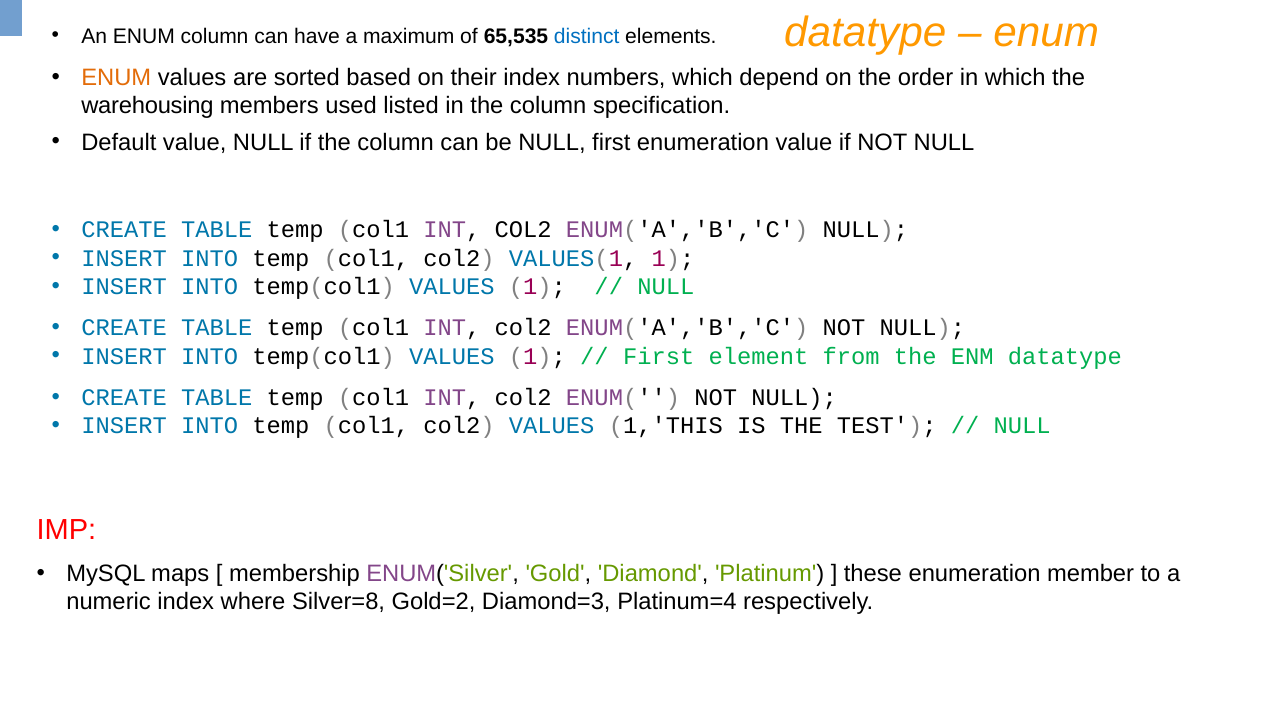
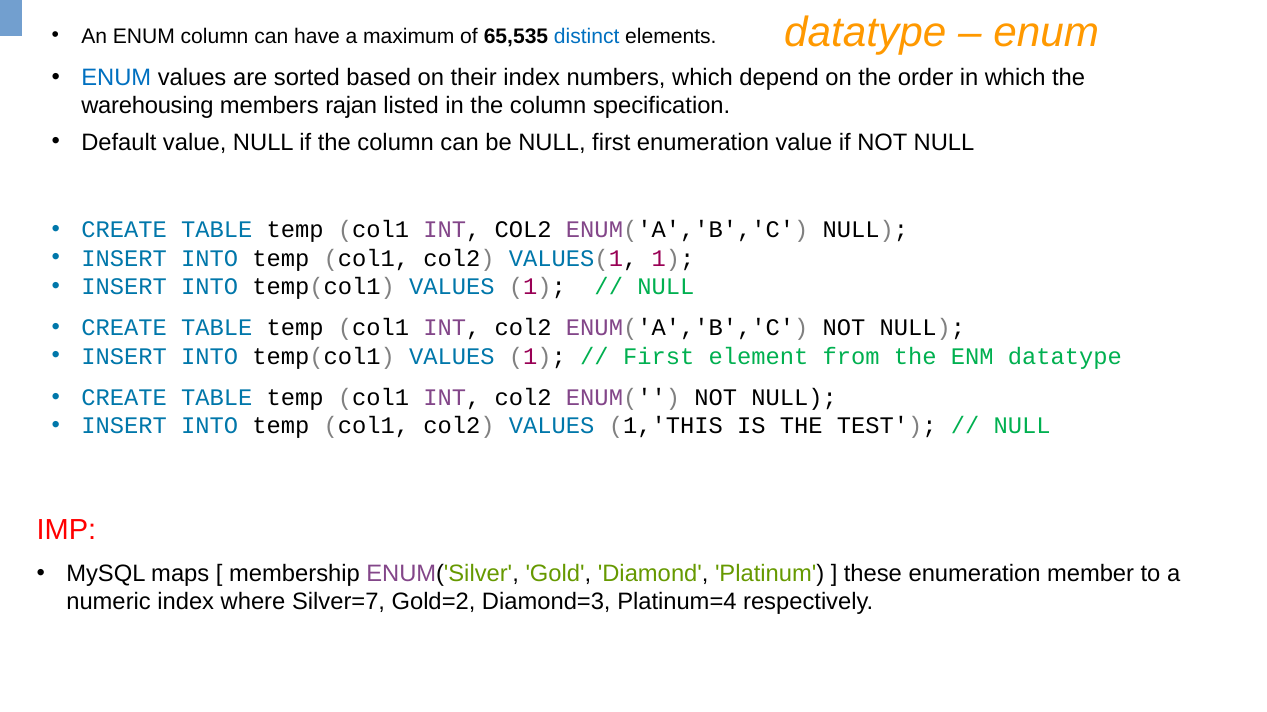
ENUM colour: orange -> blue (116, 78)
used: used -> rajan (351, 106)
Silver=8: Silver=8 -> Silver=7 (339, 603)
